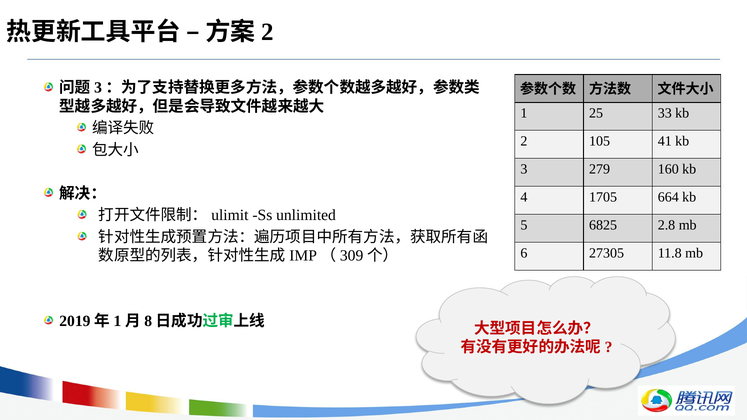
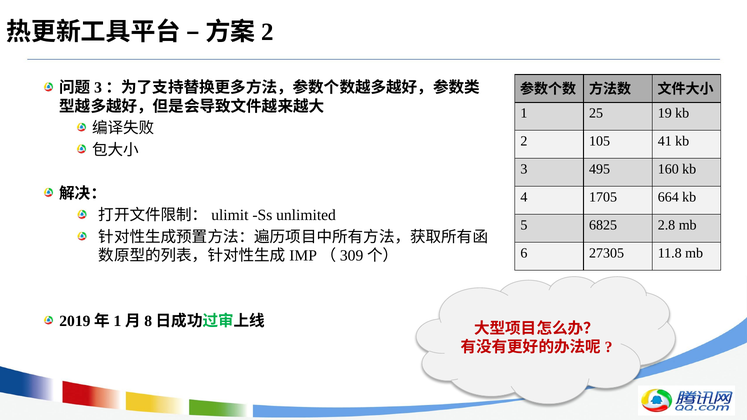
33: 33 -> 19 (665, 113)
279: 279 -> 495 (600, 169)
